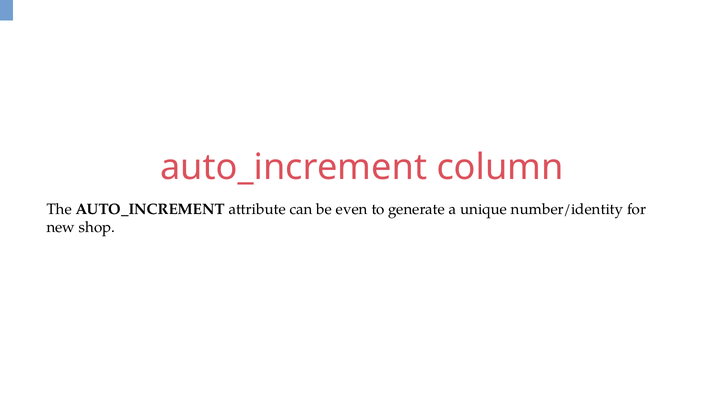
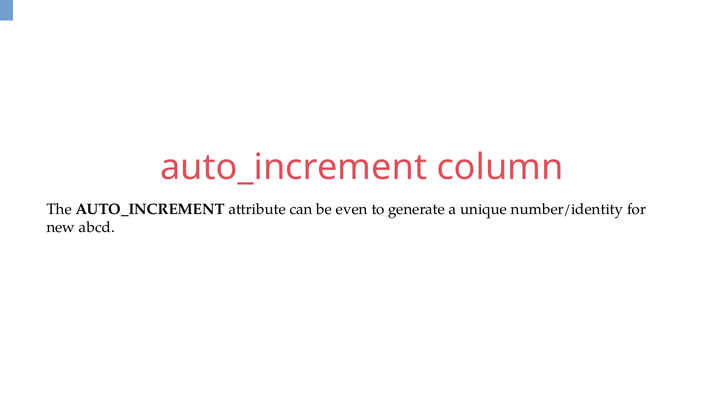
shop: shop -> abcd (97, 227)
